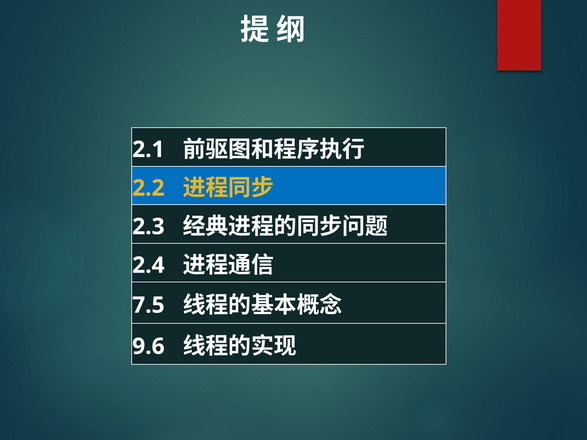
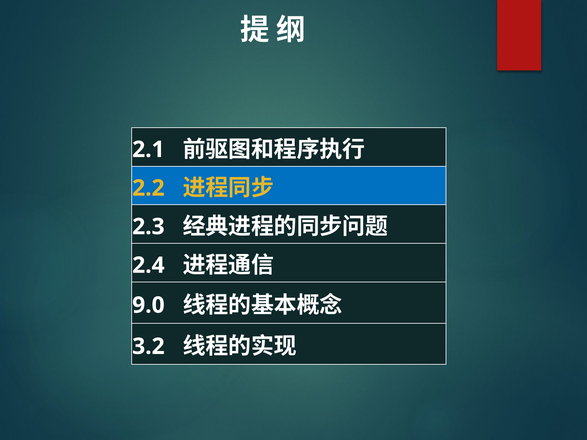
7.5: 7.5 -> 9.0 (148, 305)
9.6: 9.6 -> 3.2 (148, 347)
